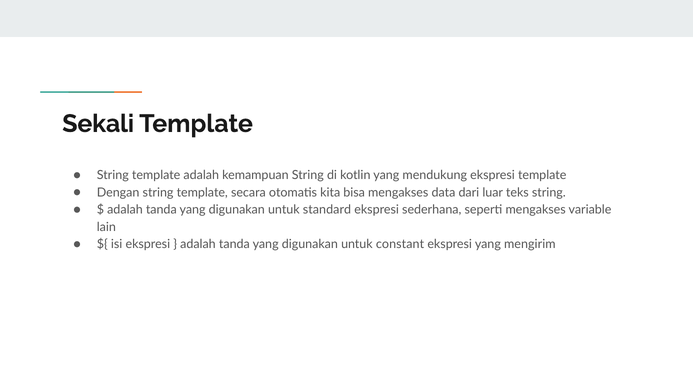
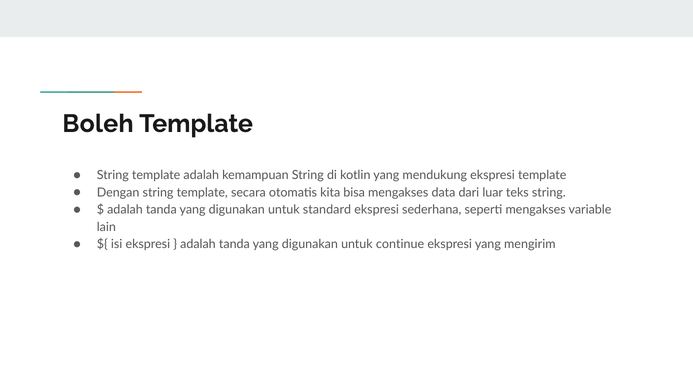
Sekali: Sekali -> Boleh (98, 124)
constant: constant -> continue (400, 244)
